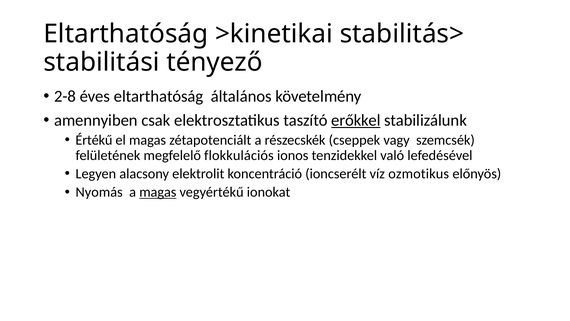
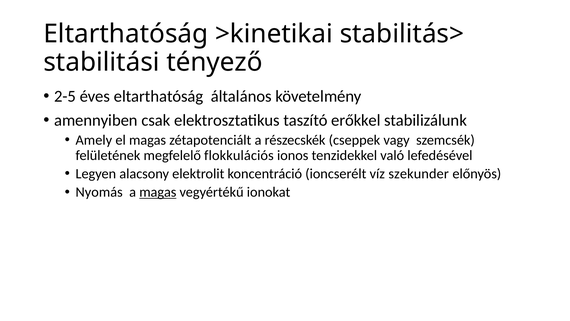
2-8: 2-8 -> 2-5 (65, 96)
erőkkel underline: present -> none (356, 120)
Értékű: Értékű -> Amely (94, 140)
ozmotikus: ozmotikus -> szekunder (419, 174)
